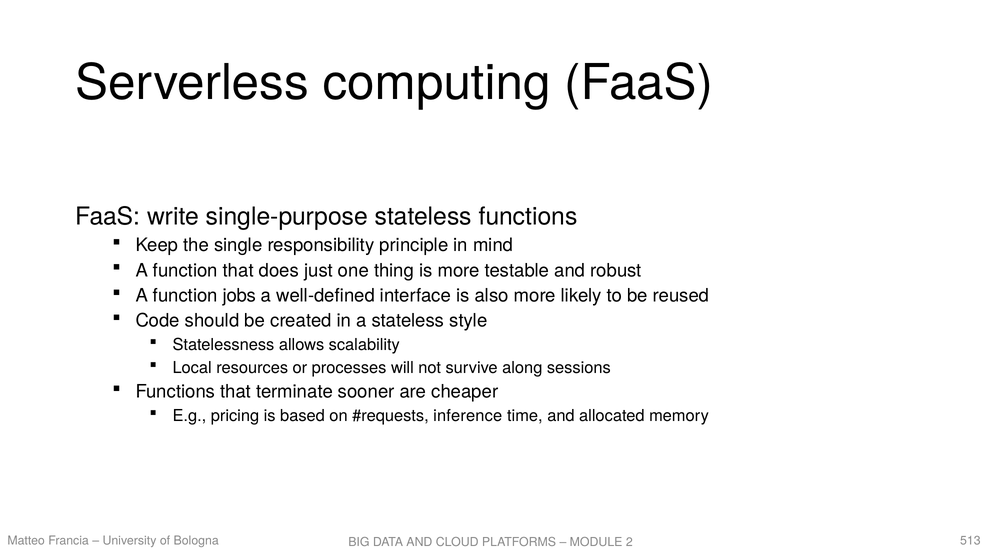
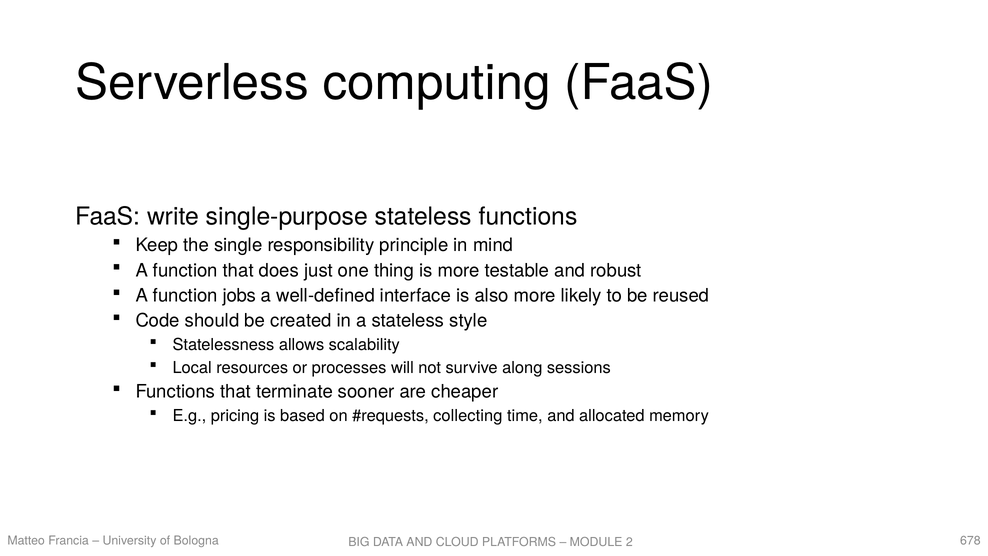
inference: inference -> collecting (468, 416)
513: 513 -> 678 (970, 540)
